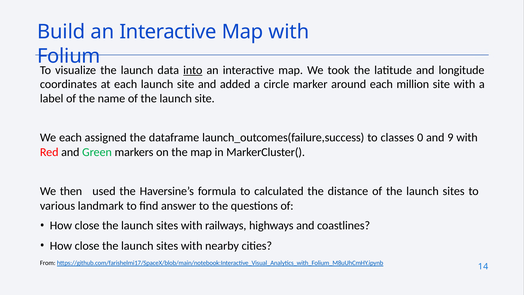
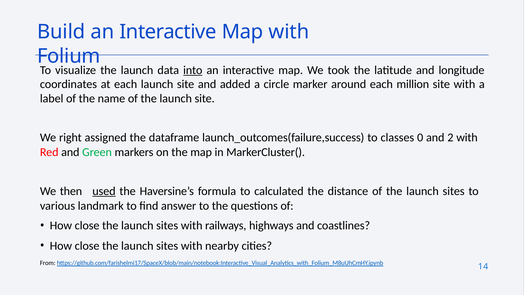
We each: each -> right (70, 138)
9: 9 -> 2 (450, 138)
used underline: none -> present (104, 191)
